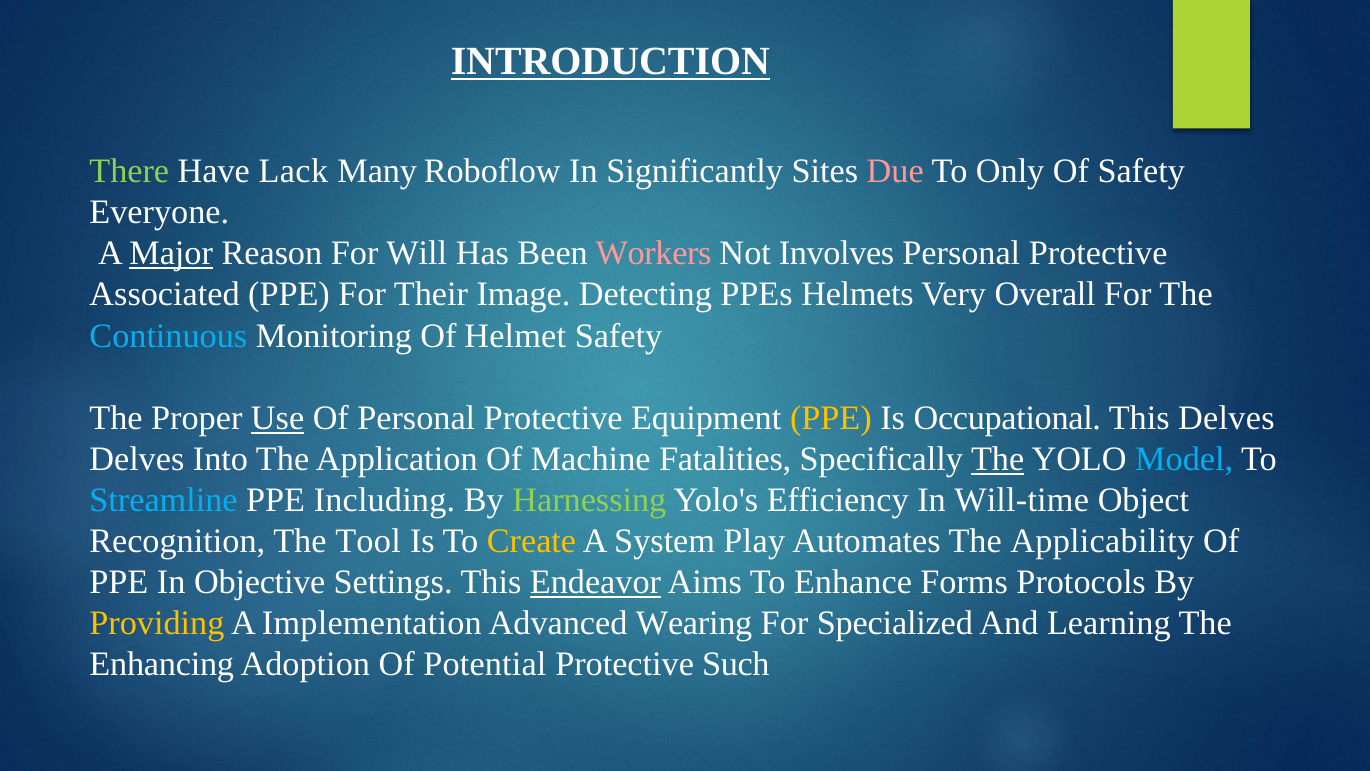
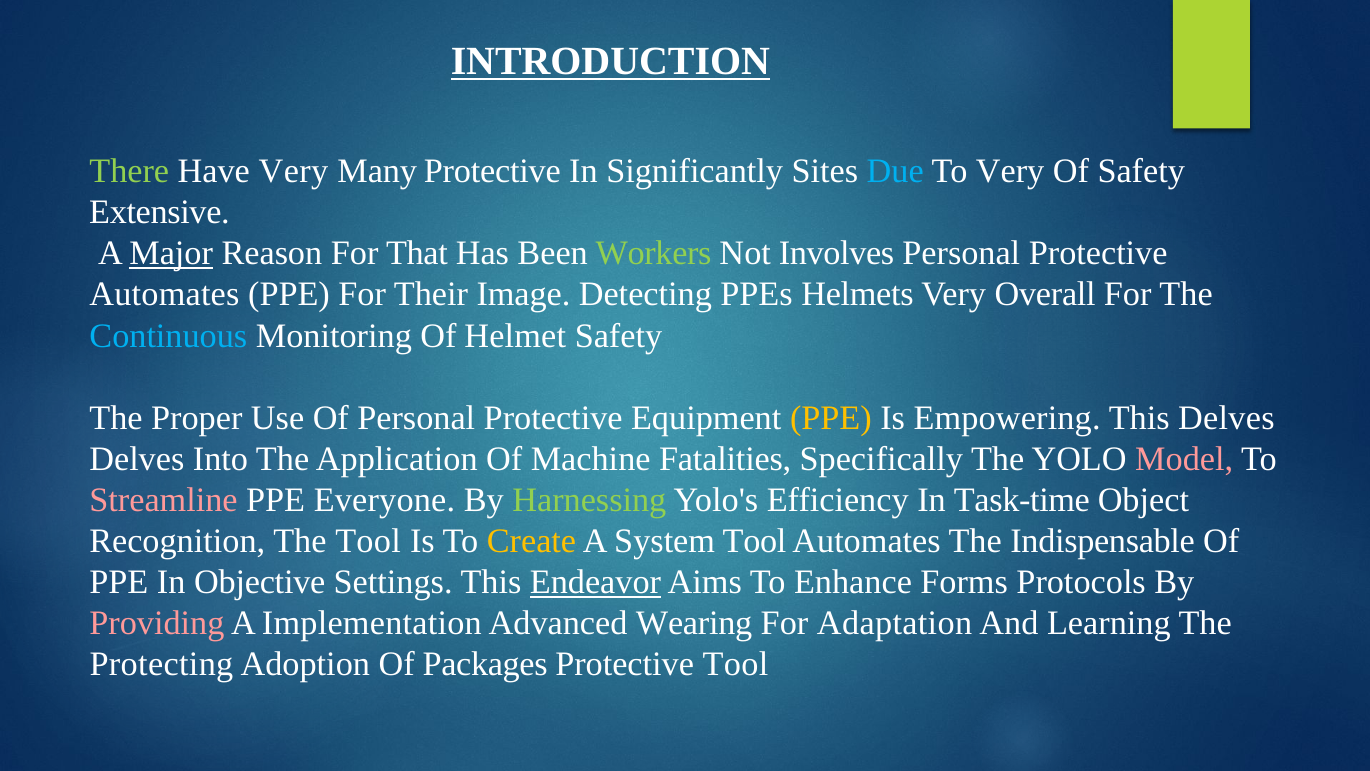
Have Lack: Lack -> Very (293, 171)
Many Roboflow: Roboflow -> Protective (492, 171)
Due colour: pink -> light blue (895, 171)
To Only: Only -> Very (1010, 171)
Everyone: Everyone -> Extensive (159, 212)
Will: Will -> That (417, 253)
Workers colour: pink -> light green (654, 253)
Associated: Associated -> Automates (164, 294)
Use underline: present -> none (278, 418)
Occupational: Occupational -> Empowering (1007, 418)
The underline: present -> none (998, 459)
Model colour: light blue -> pink (1184, 459)
Streamline colour: light blue -> pink (164, 500)
Including: Including -> Everyone (384, 500)
Will-time: Will-time -> Task-time (1022, 500)
System Play: Play -> Tool (755, 541)
Applicability: Applicability -> Indispensable (1103, 541)
Providing colour: yellow -> pink (157, 623)
Specialized: Specialized -> Adaptation (895, 623)
Enhancing: Enhancing -> Protecting (161, 664)
Potential: Potential -> Packages (485, 664)
Protective Such: Such -> Tool (736, 664)
